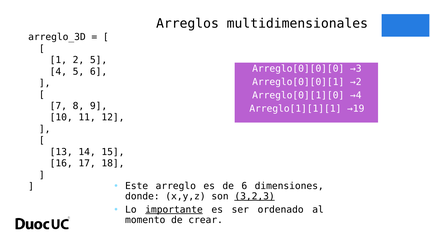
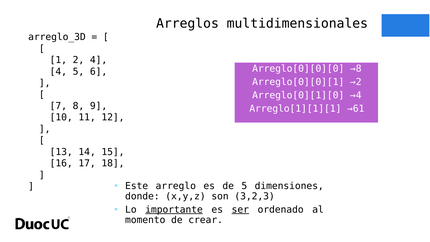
2 5: 5 -> 4 (99, 60)
→3: →3 -> →8 (356, 69)
→19: →19 -> →61 (356, 109)
de 6: 6 -> 5 (244, 186)
3,2,3 underline: present -> none (255, 196)
ser underline: none -> present (240, 210)
